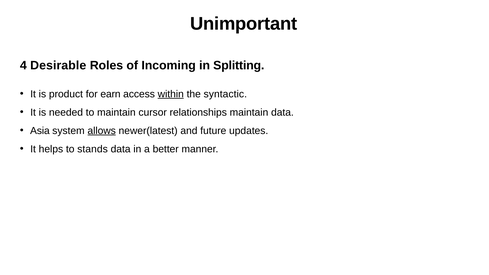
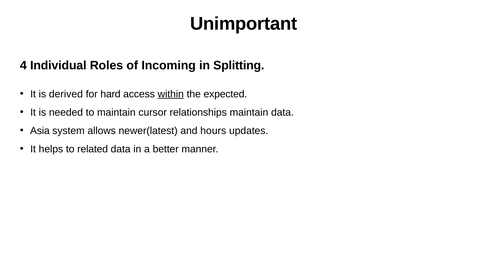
Desirable: Desirable -> Individual (58, 65)
product: product -> derived (66, 94)
earn: earn -> hard (111, 94)
syntactic: syntactic -> expected (225, 94)
allows underline: present -> none (102, 131)
future: future -> hours (213, 131)
stands: stands -> related (93, 149)
